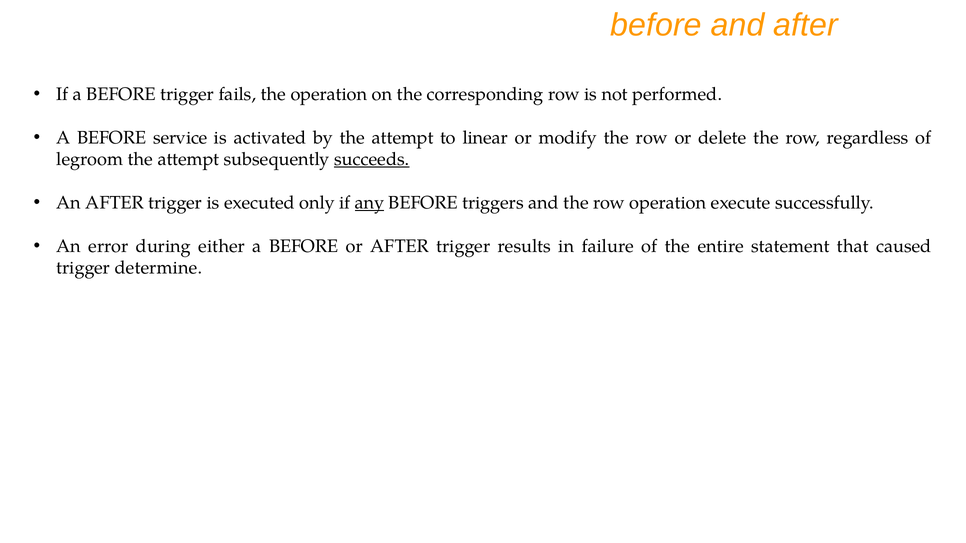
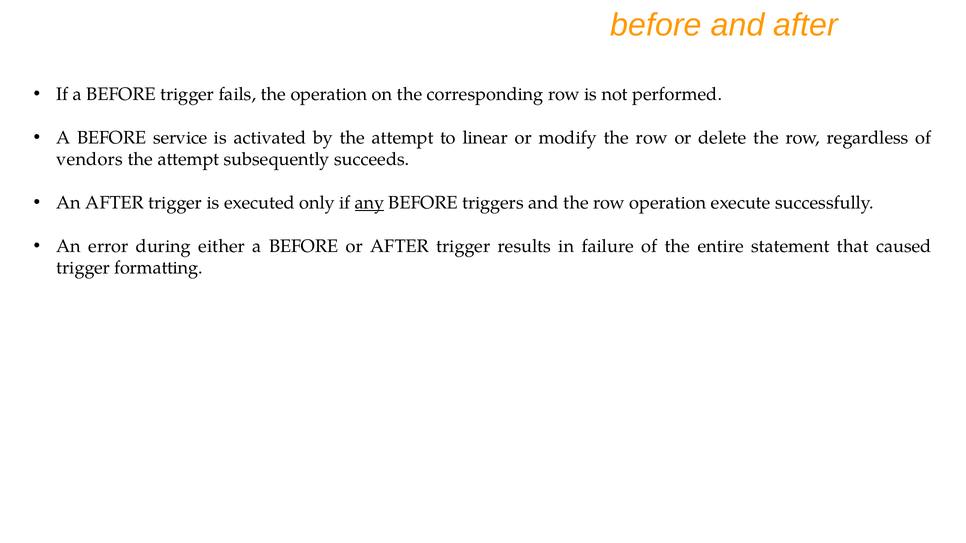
legroom: legroom -> vendors (90, 159)
succeeds underline: present -> none (372, 159)
determine: determine -> formatting (159, 268)
